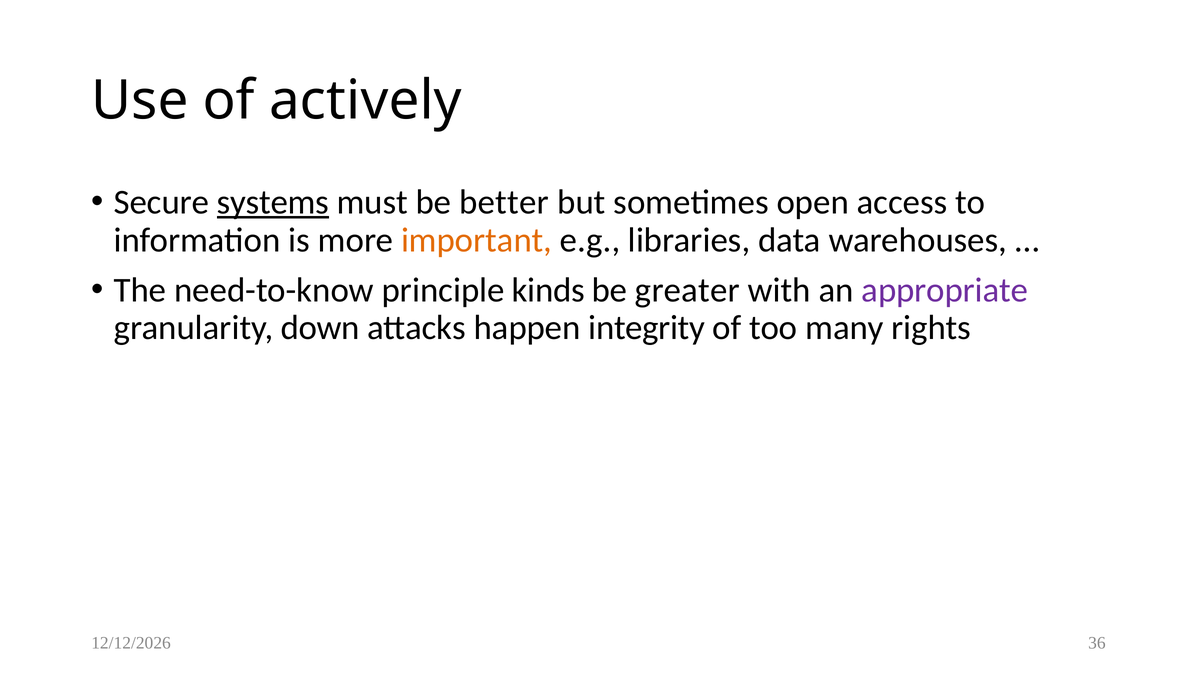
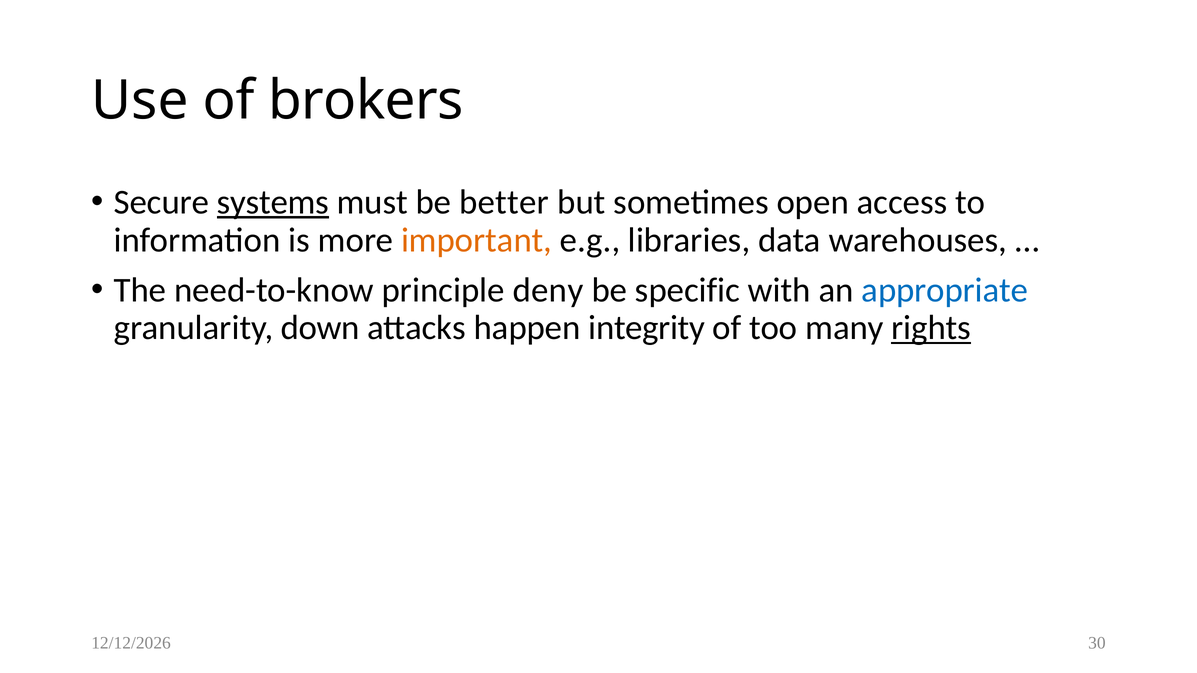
actively: actively -> brokers (366, 101)
kinds: kinds -> deny (548, 290)
greater: greater -> specific (688, 290)
appropriate colour: purple -> blue (945, 290)
rights underline: none -> present (931, 328)
36: 36 -> 30 (1097, 643)
